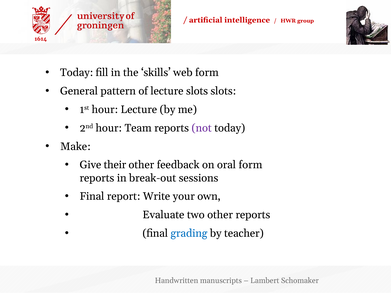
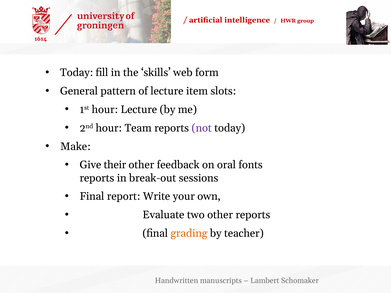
lecture slots: slots -> item (197, 91)
oral form: form -> fonts (251, 165)
grading colour: blue -> orange (189, 233)
